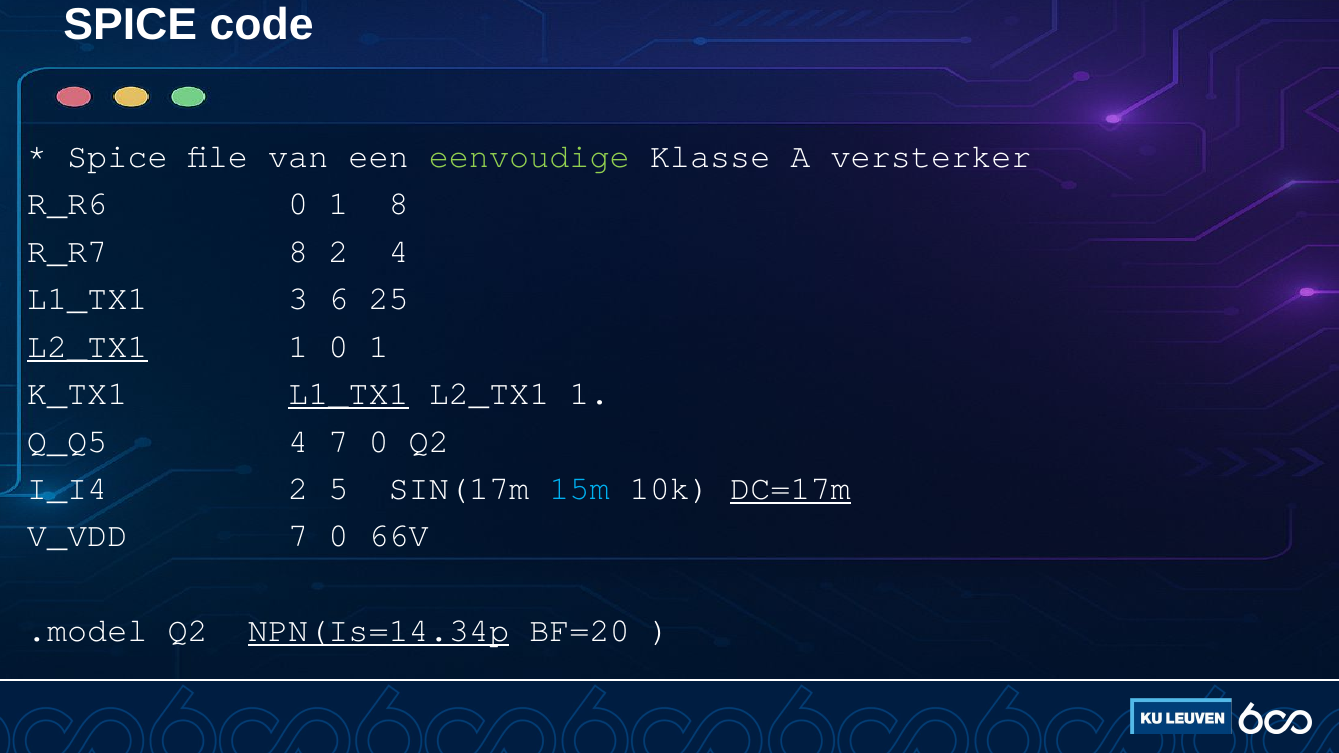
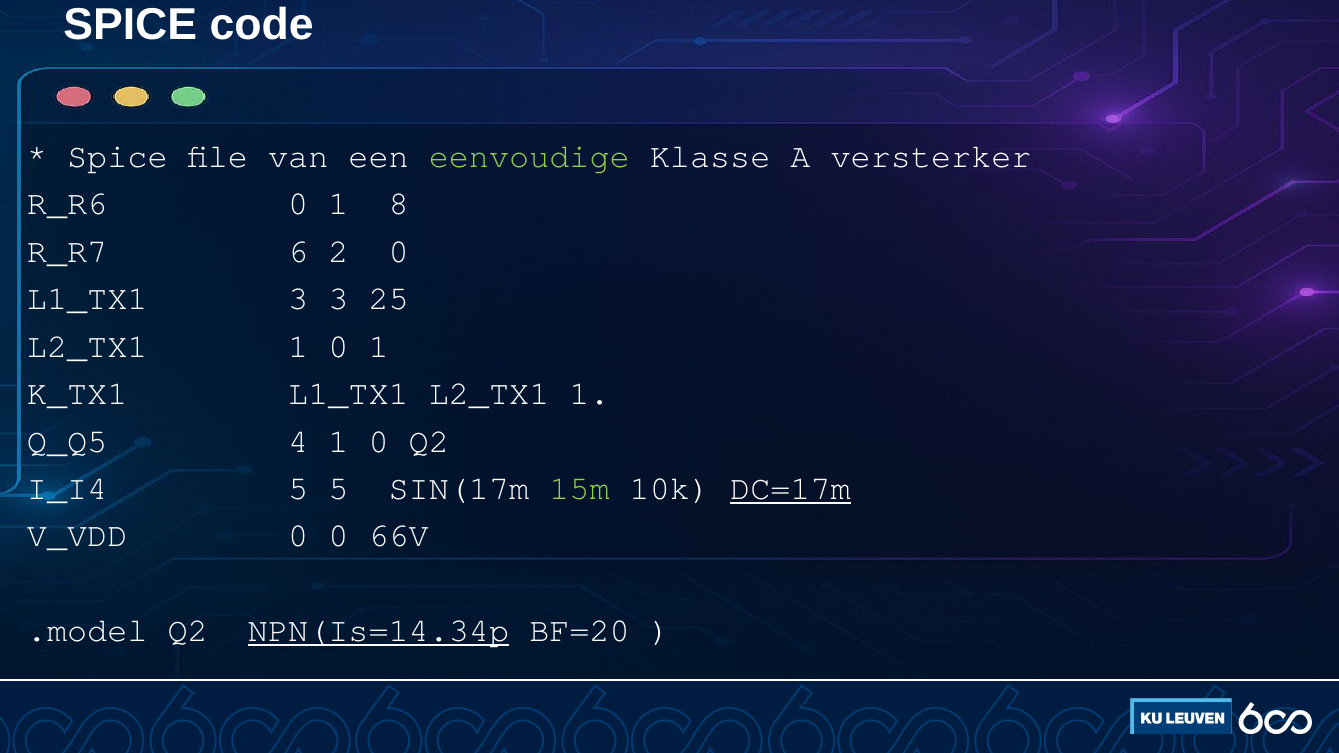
R_R7 8: 8 -> 6 (298, 251)
2 4: 4 -> 0 (399, 251)
3 6: 6 -> 3 (338, 299)
L2_TX1 underline: present -> none (87, 346)
L1_TX1 underline: present -> none (348, 394)
4 7: 7 -> 1 (338, 441)
I_I4 2: 2 -> 5 (298, 489)
15m colour: light blue -> light green (580, 489)
V_VDD 7: 7 -> 0 (298, 536)
